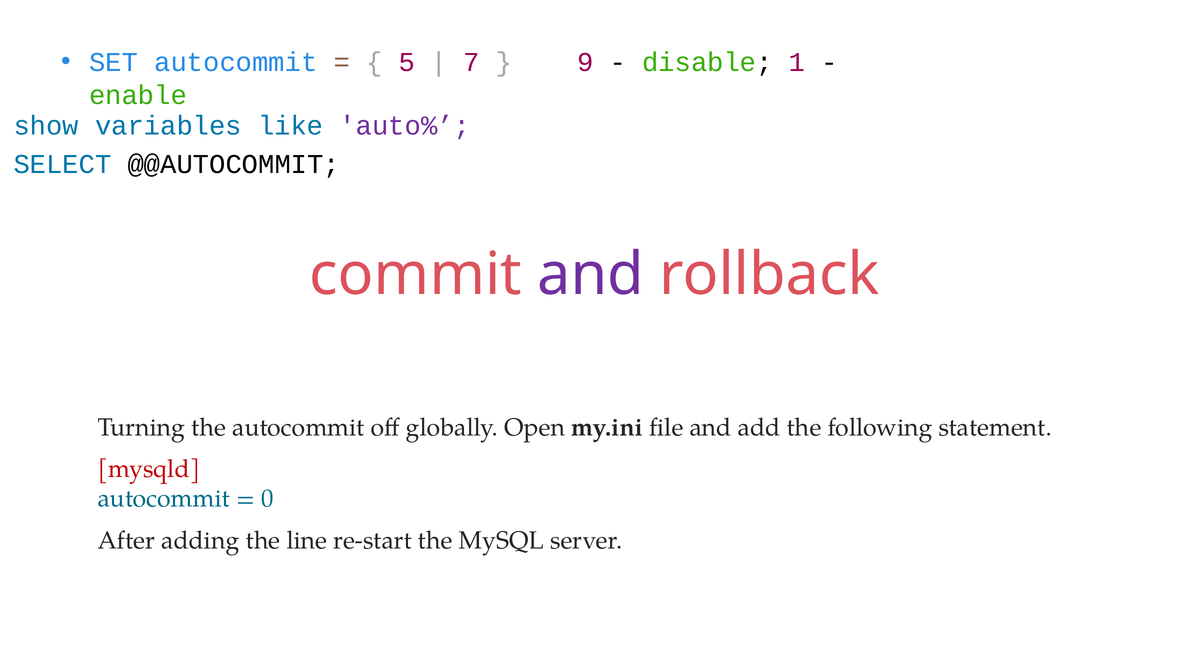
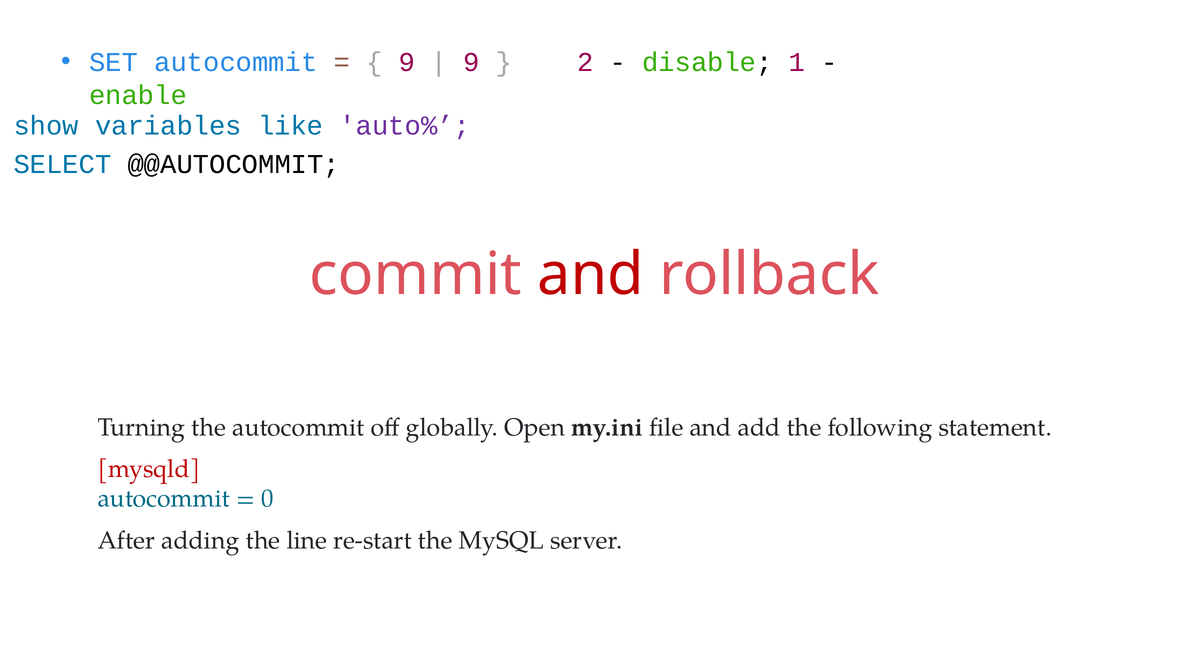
5: 5 -> 9 (407, 62)
7: 7 -> 9 (472, 62)
9: 9 -> 2 (585, 62)
and colour: purple -> red (591, 275)
